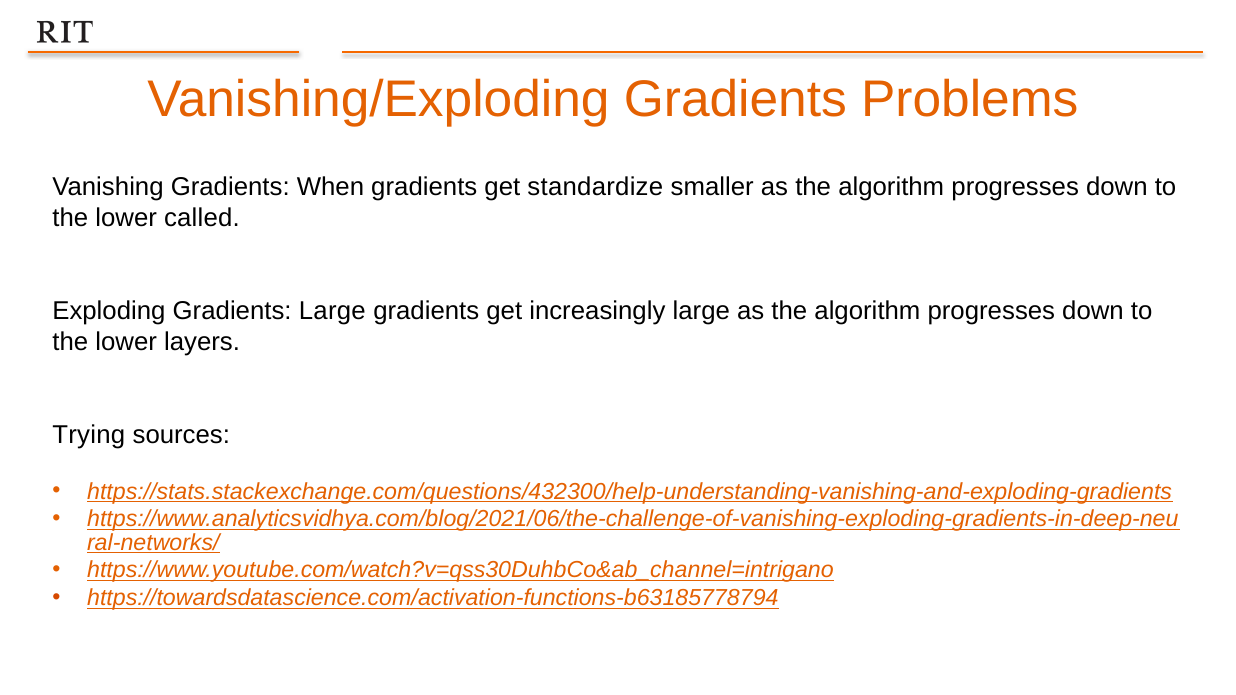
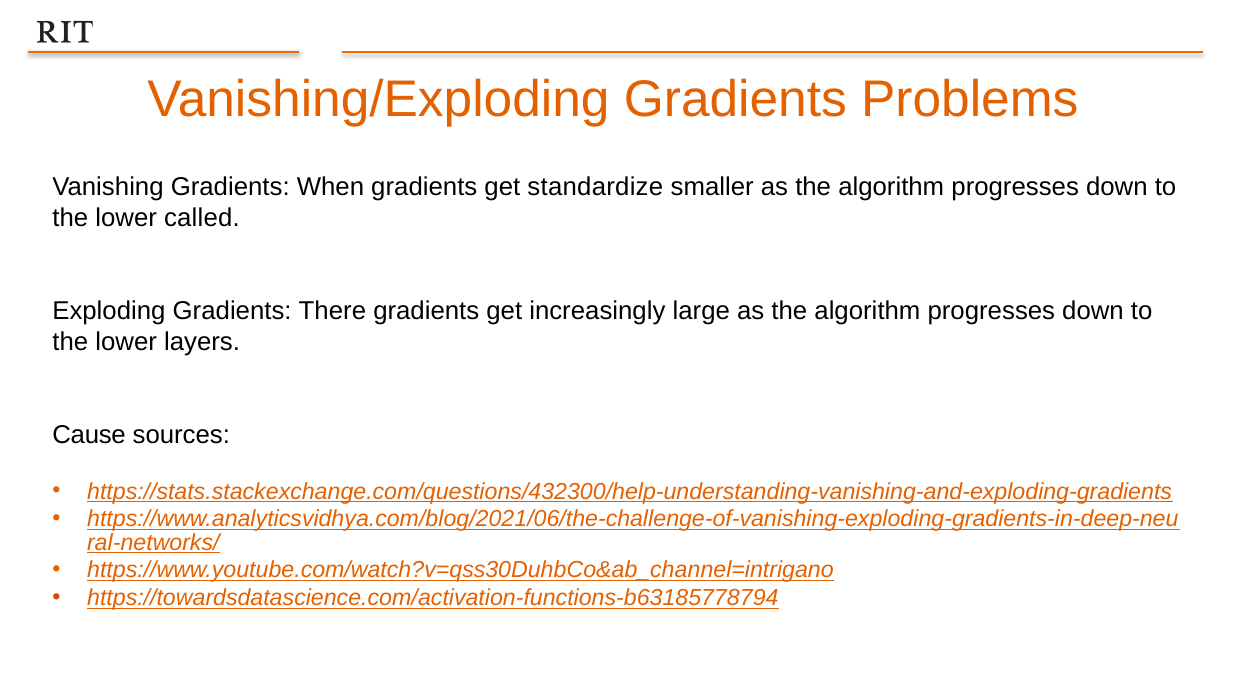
Gradients Large: Large -> There (332, 311)
Trying: Trying -> Cause (89, 435)
